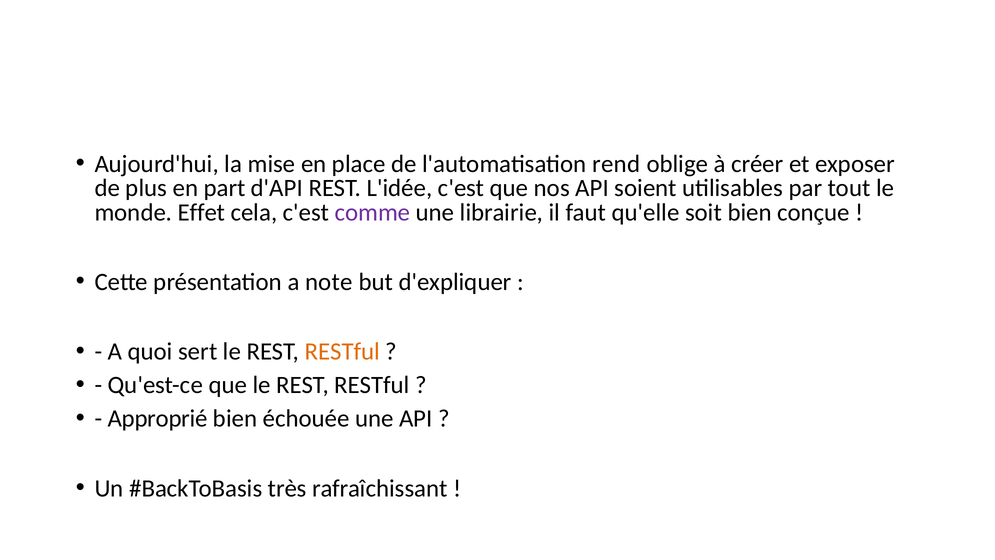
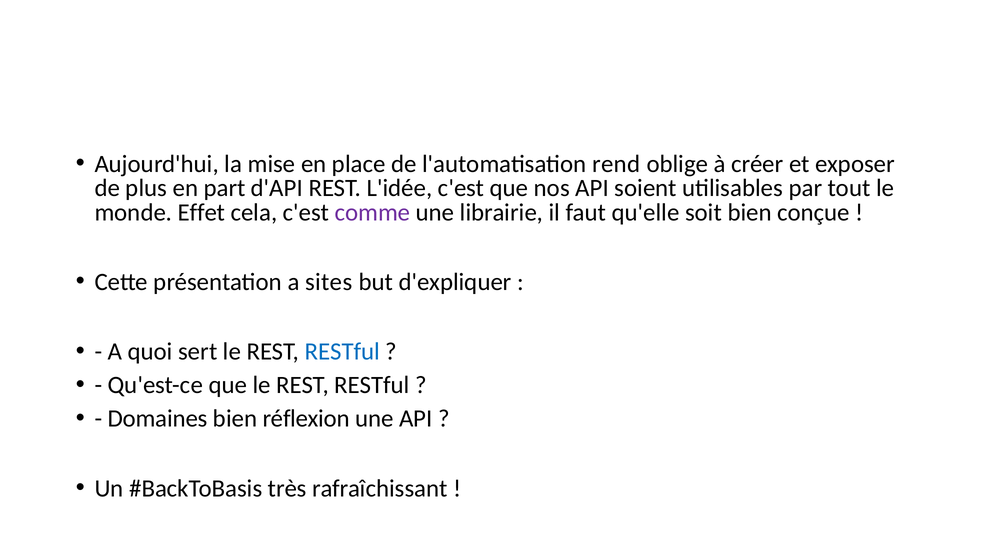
note: note -> sites (329, 282)
RESTful colour: orange -> blue (342, 352)
Approprié: Approprié -> Domaines (158, 418)
échouée: échouée -> réflexion (306, 418)
